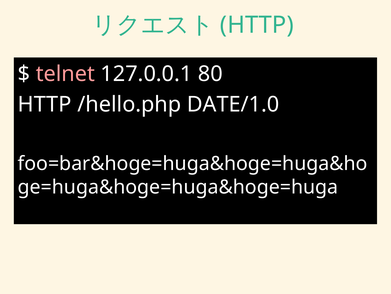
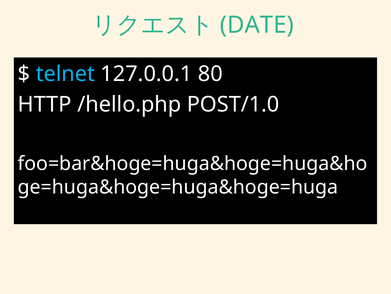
HTTP: HTTP -> DATE (257, 25)
telnet colour: pink -> light blue (65, 74)
DATE/1.0: DATE/1.0 -> POST/1.0 (233, 104)
